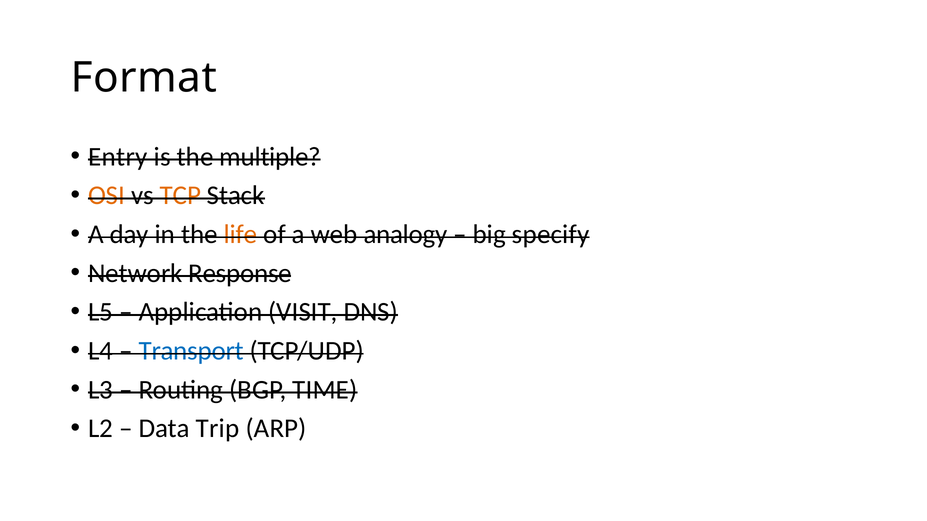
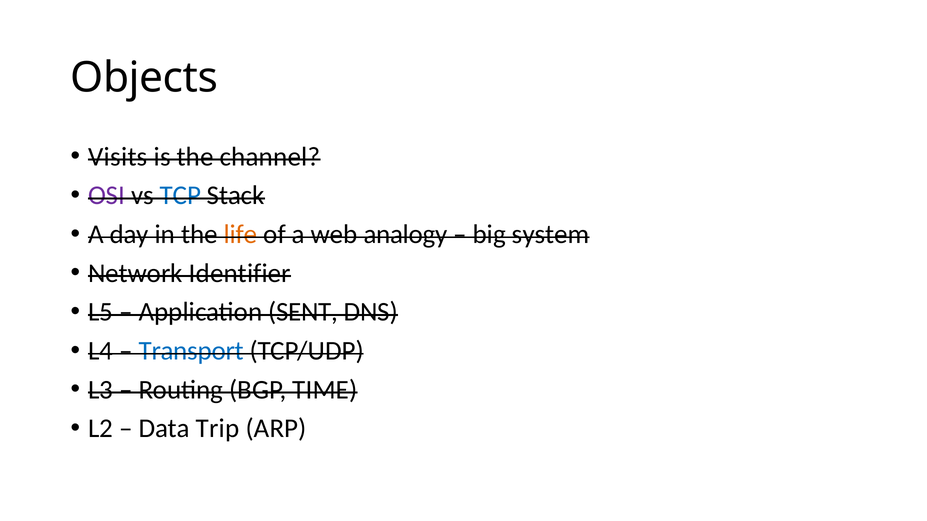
Format: Format -> Objects (144, 78)
Entry: Entry -> Visits (118, 157)
multiple: multiple -> channel (270, 157)
OSI colour: orange -> purple (107, 196)
TCP colour: orange -> blue (180, 196)
specify: specify -> system (551, 234)
Response: Response -> Identifier (240, 273)
VISIT: VISIT -> SENT (303, 312)
